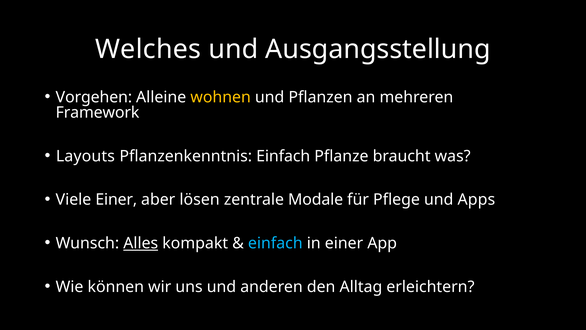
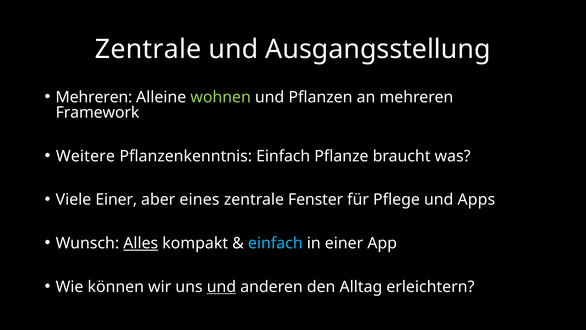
Welches: Welches -> Zentrale (148, 49)
Vorgehen: Vorgehen -> Mehreren (94, 97)
wohnen colour: yellow -> light green (221, 97)
Layouts: Layouts -> Weitere (85, 156)
lösen: lösen -> eines (199, 199)
Modale: Modale -> Fenster (316, 199)
und underline: none -> present (221, 287)
